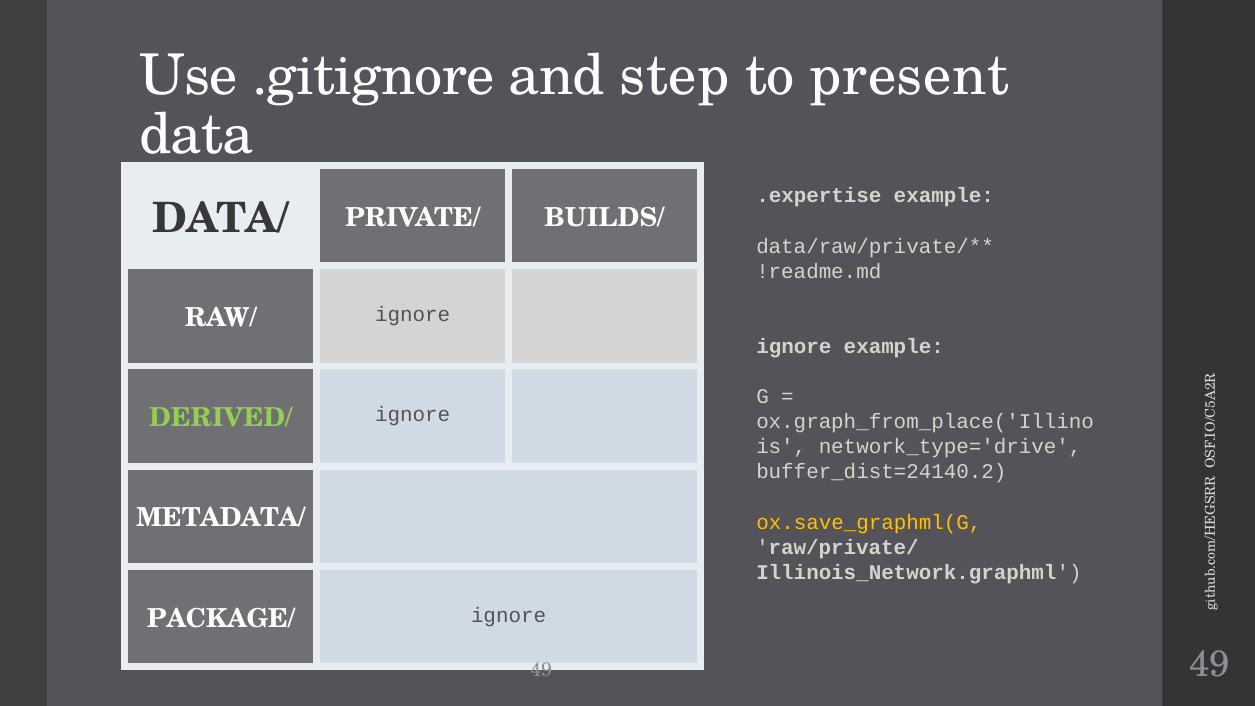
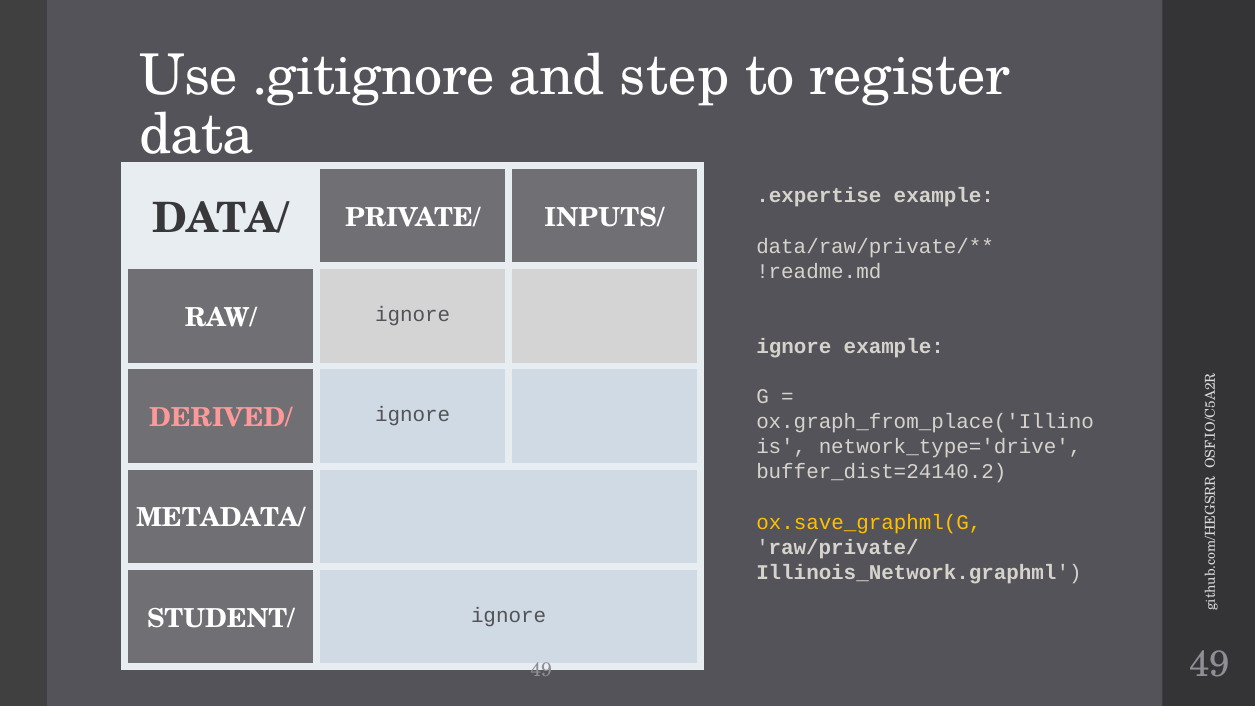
present: present -> register (910, 76)
BUILDS/: BUILDS/ -> INPUTS/ (604, 217)
DERIVED/ colour: light green -> pink (221, 418)
PACKAGE/: PACKAGE/ -> STUDENT/ (221, 619)
